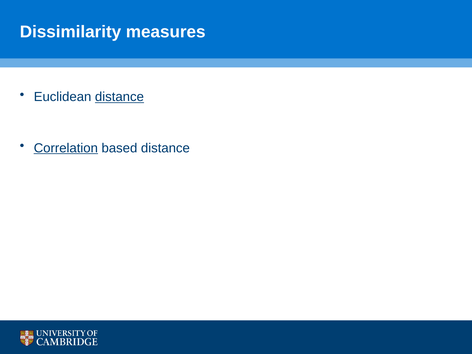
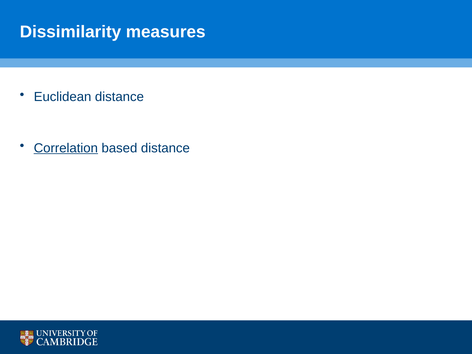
distance underline: present -> none (119, 97)
